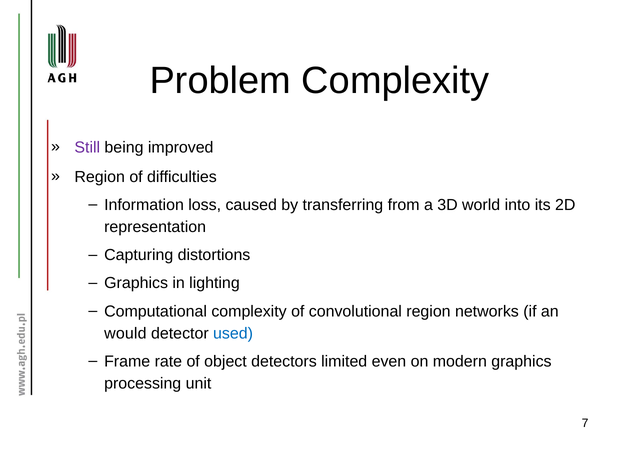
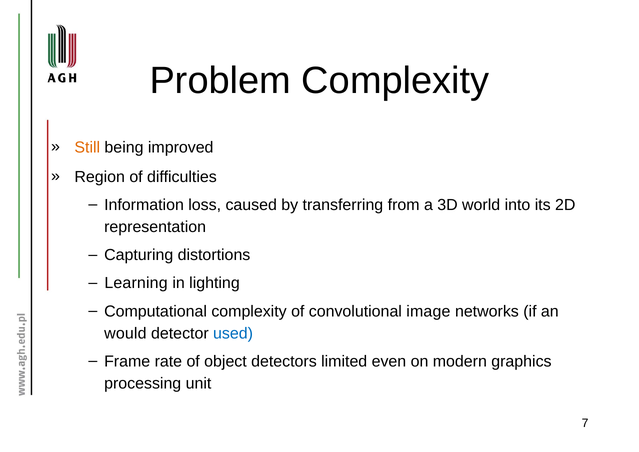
Still colour: purple -> orange (87, 147)
Graphics: Graphics -> Learning (136, 283)
convolutional region: region -> image (428, 311)
